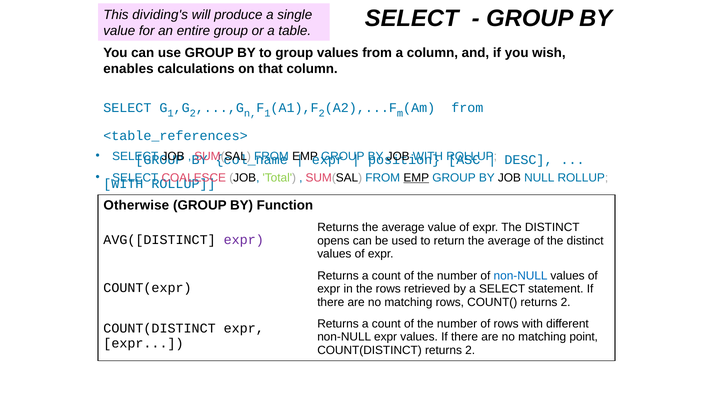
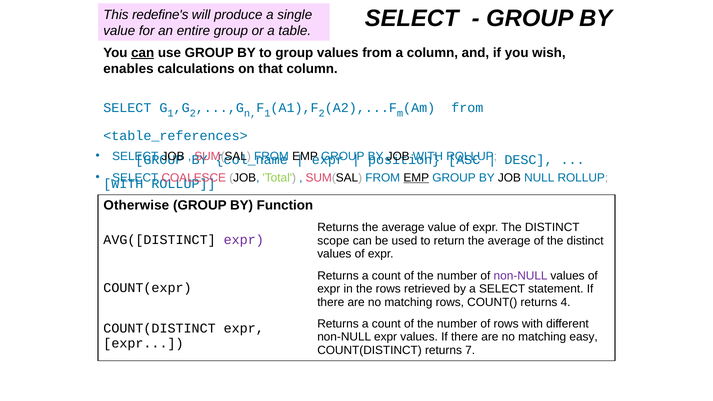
dividing's: dividing's -> redefine's (160, 15)
can underline: none -> present (143, 53)
opens: opens -> scope (333, 241)
non-NULL colour: blue -> purple (521, 276)
COUNT( returns 2: 2 -> 4 (566, 302)
point: point -> easy (584, 337)
COUNT(DISTINCT returns 2: 2 -> 7 (470, 350)
